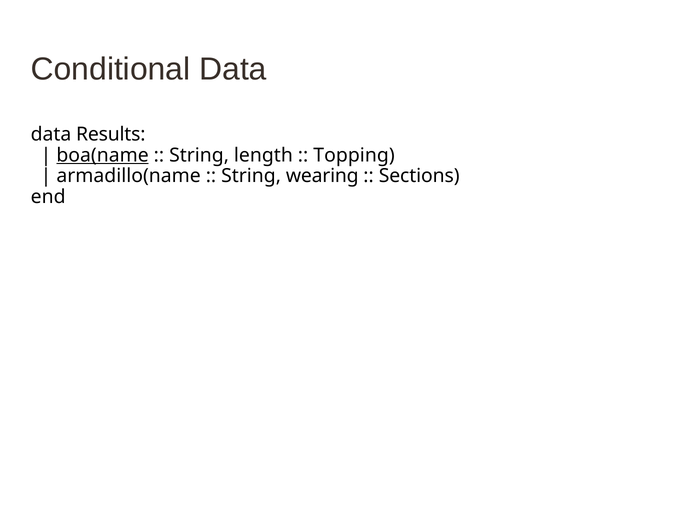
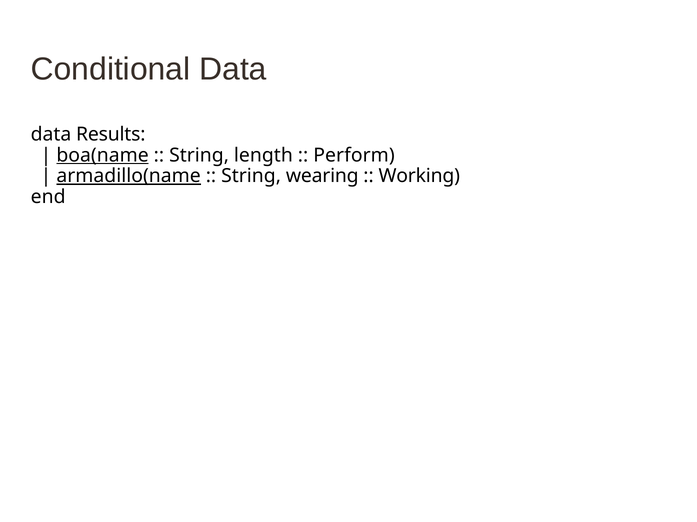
Topping: Topping -> Perform (354, 155)
armadillo(name underline: none -> present (129, 176)
Sections: Sections -> Working (419, 176)
